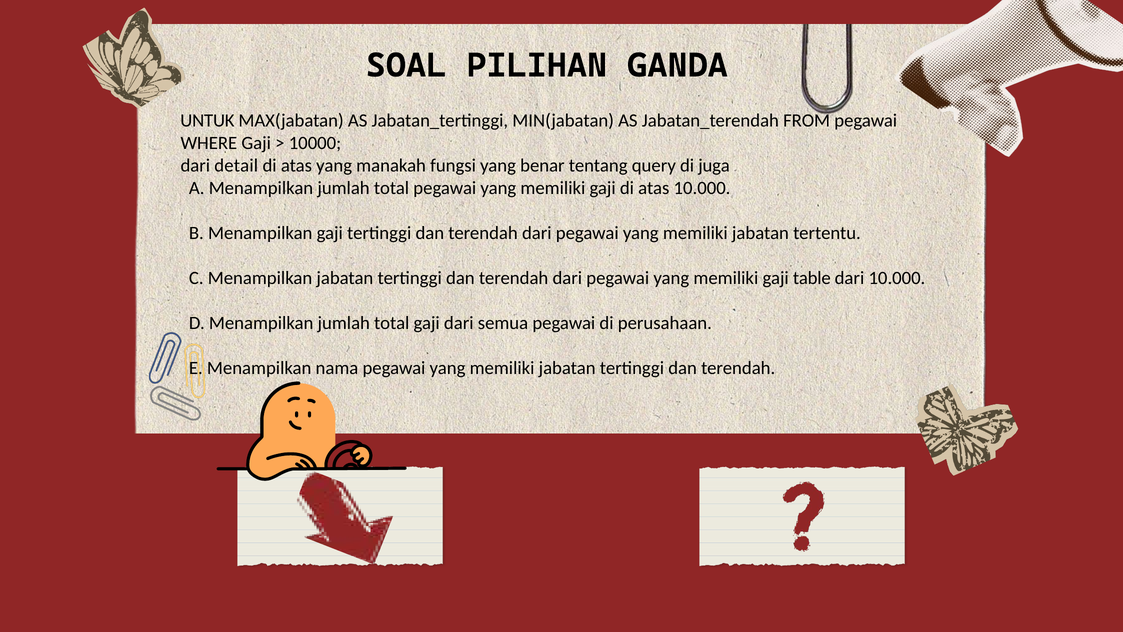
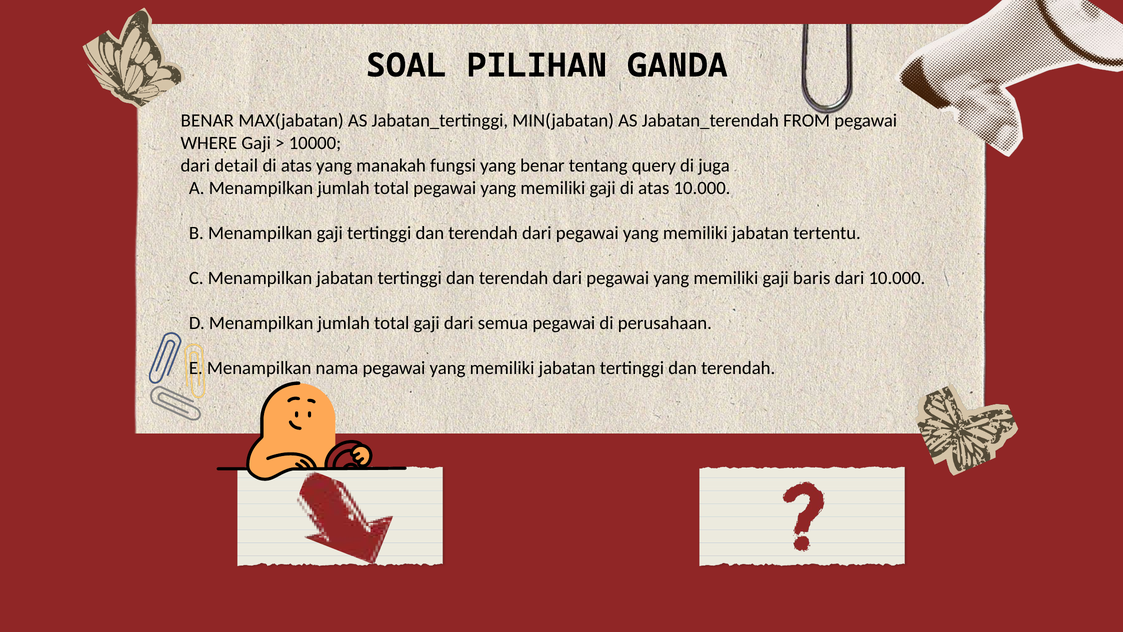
UNTUK: UNTUK -> BENAR (207, 121)
table: table -> baris (812, 278)
